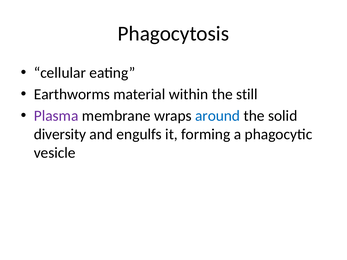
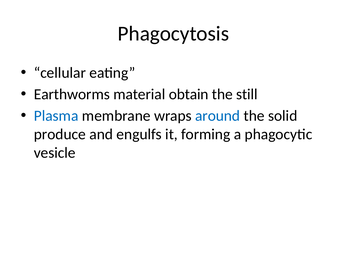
within: within -> obtain (189, 94)
Plasma colour: purple -> blue (56, 116)
diversity: diversity -> produce (60, 135)
